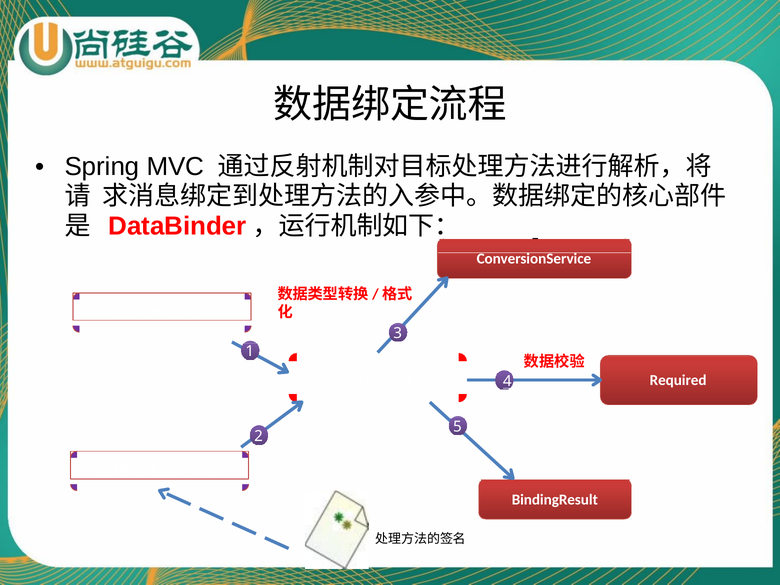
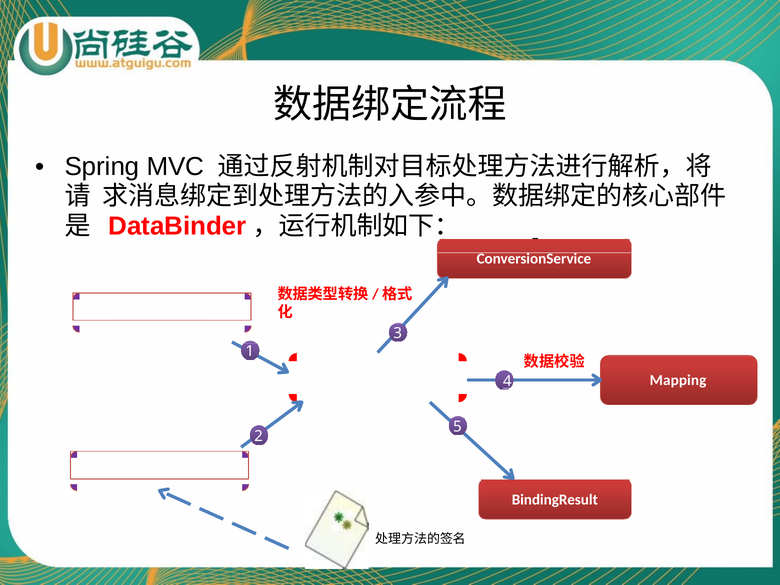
Required: Required -> Mapping (678, 380)
